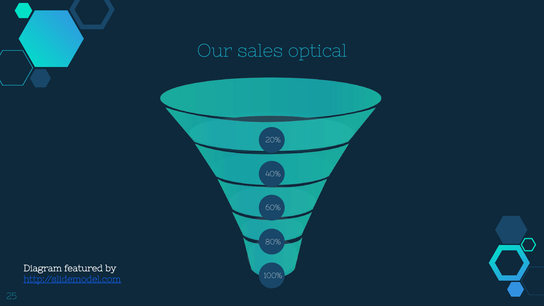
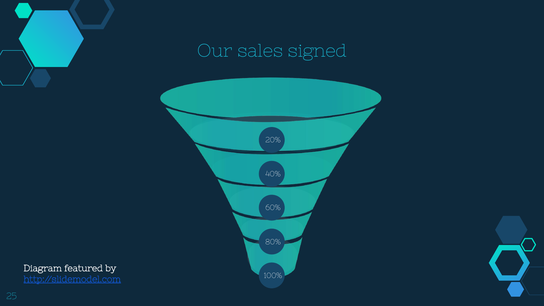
optical: optical -> signed (318, 51)
